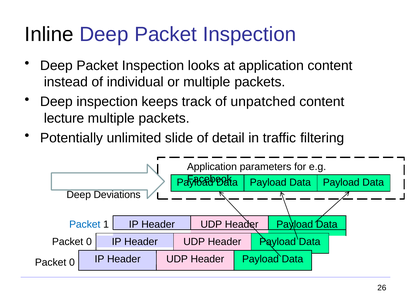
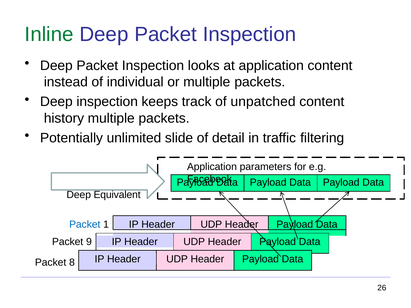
Inline colour: black -> green (49, 34)
lecture: lecture -> history (64, 118)
Deviations: Deviations -> Equivalent (117, 195)
0: 0 -> 9 (89, 242)
0: 0 -> 8 (72, 263)
